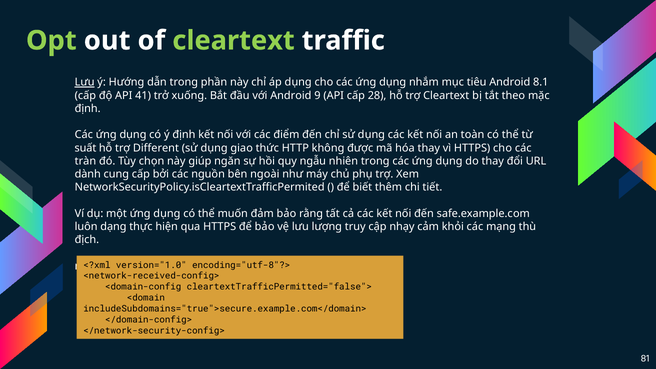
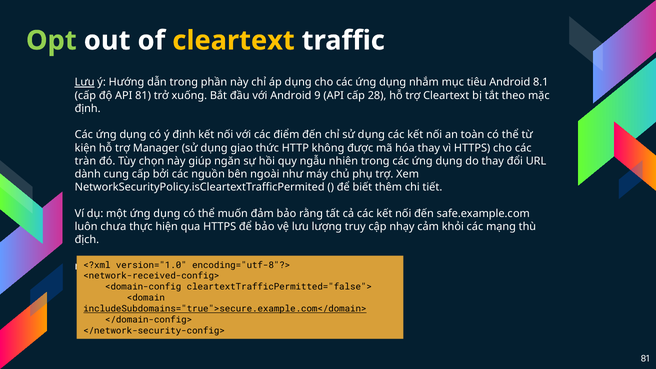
cleartext colour: light green -> yellow (234, 41)
API 41: 41 -> 81 (143, 95)
suất: suất -> kiện (85, 148)
Different: Different -> Manager (156, 148)
dạng: dạng -> chưa (113, 227)
includeSubdomains="true">secure.example.com</domain> underline: none -> present (225, 309)
